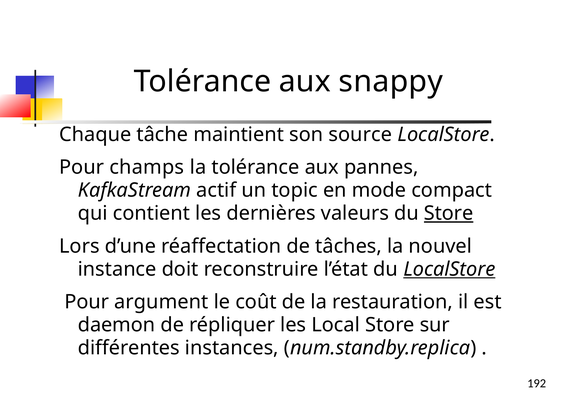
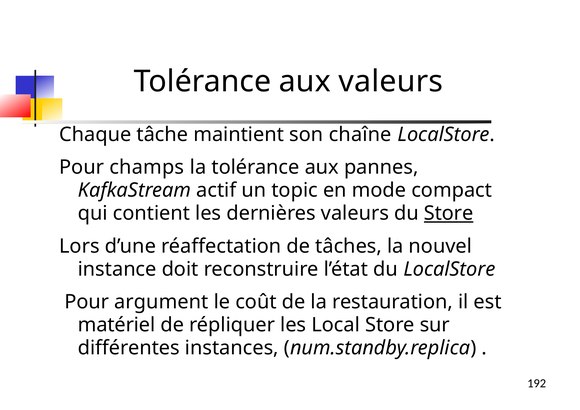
aux snappy: snappy -> valeurs (391, 82)
source: source -> chaîne (360, 135)
LocalStore underline: present -> none (449, 269)
daemon: daemon -> matériel (117, 325)
